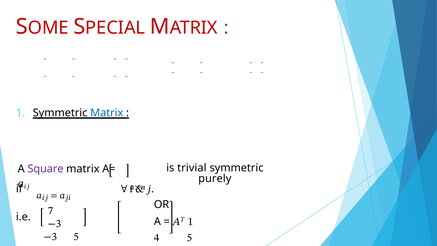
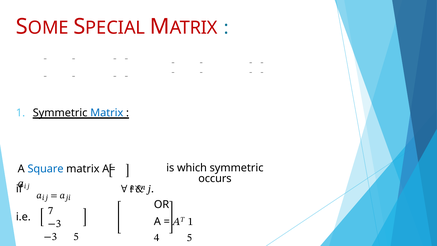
trivial: trivial -> which (192, 168)
Square colour: purple -> blue (46, 169)
purely: purely -> occurs (215, 178)
